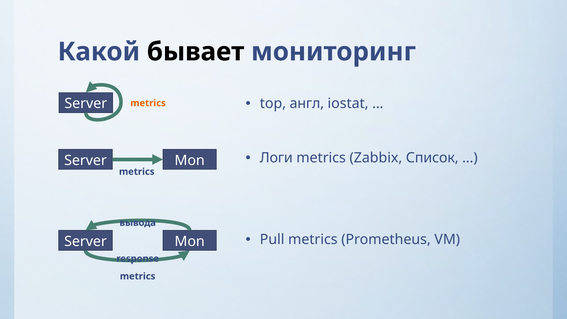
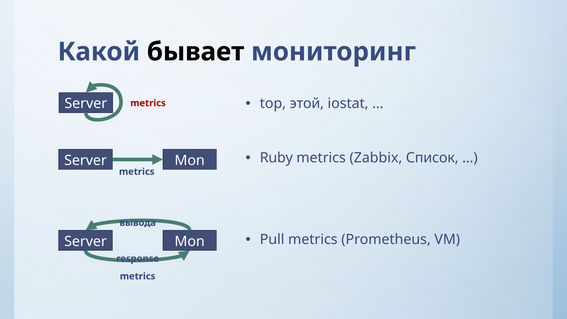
англ: англ -> этой (307, 104)
metrics colour: orange -> red (148, 103)
Логи: Логи -> Ruby (276, 158)
